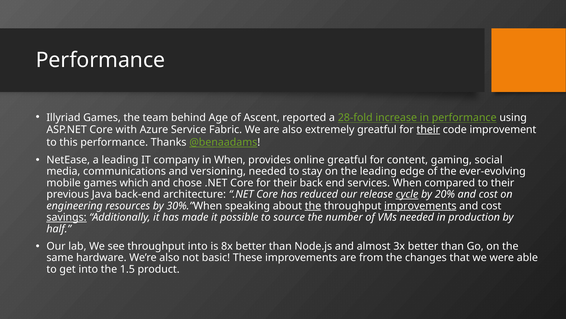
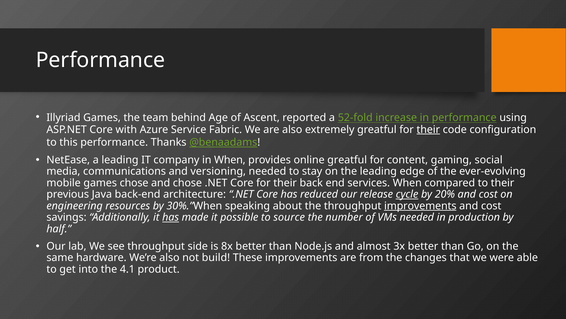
28-fold: 28-fold -> 52-fold (355, 117)
improvement: improvement -> configuration (503, 129)
games which: which -> chose (134, 183)
the underline: present -> none (313, 206)
savings underline: present -> none (66, 217)
has underline: none -> present (171, 217)
throughput into: into -> side (198, 246)
basic: basic -> build (216, 257)
1.5: 1.5 -> 4.1 (127, 269)
